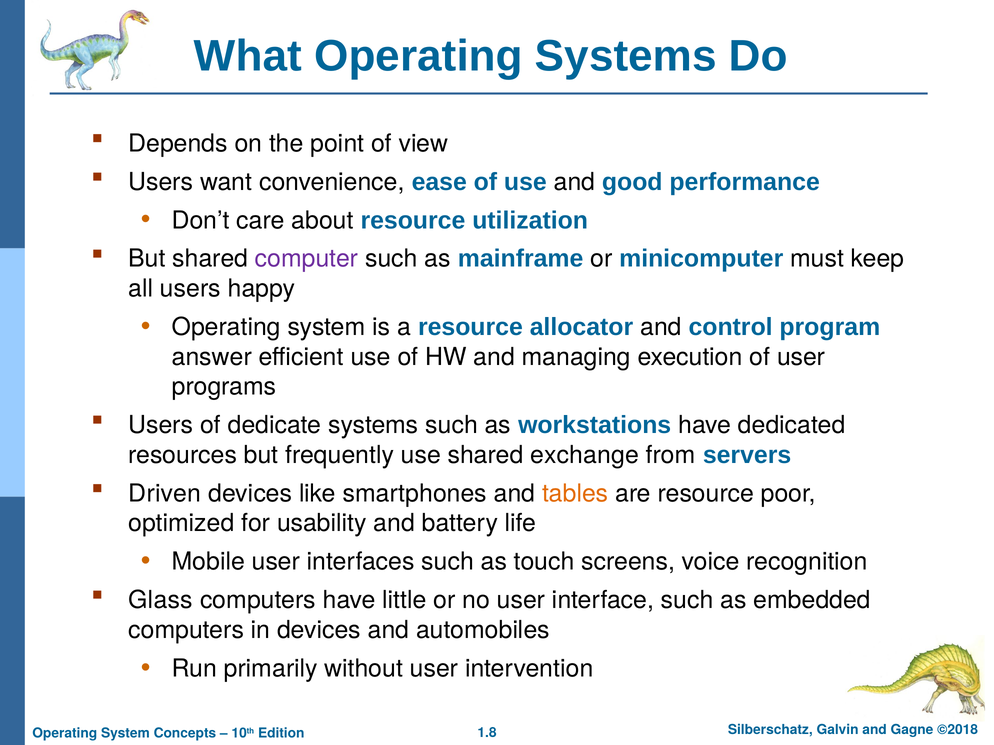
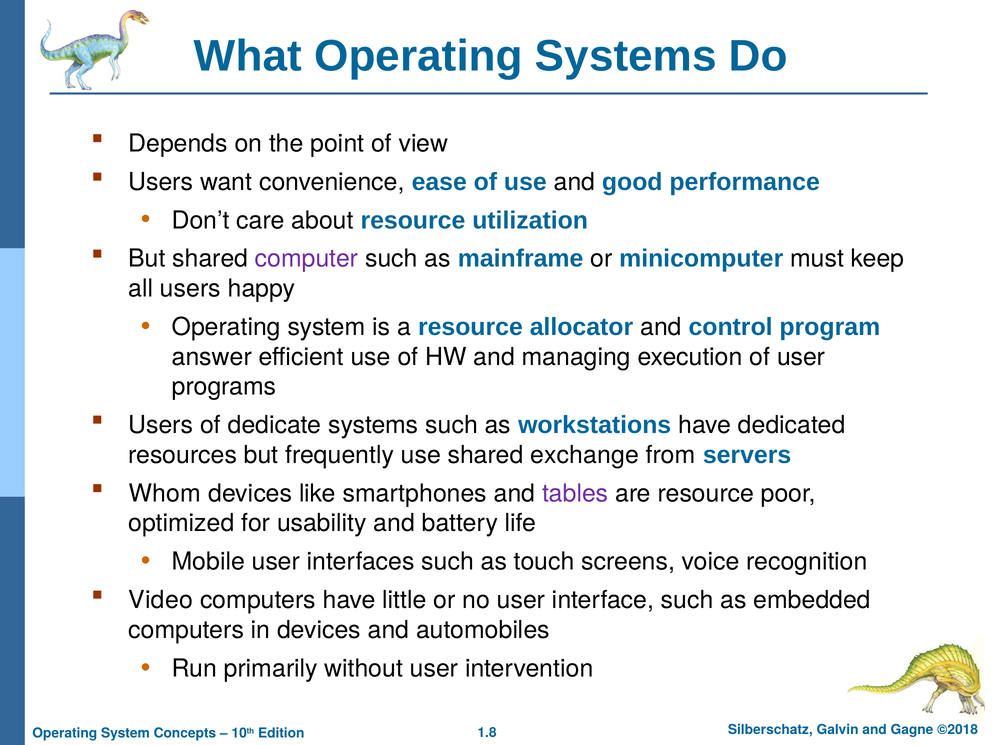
Driven: Driven -> Whom (165, 494)
tables colour: orange -> purple (575, 494)
Glass: Glass -> Video (161, 601)
